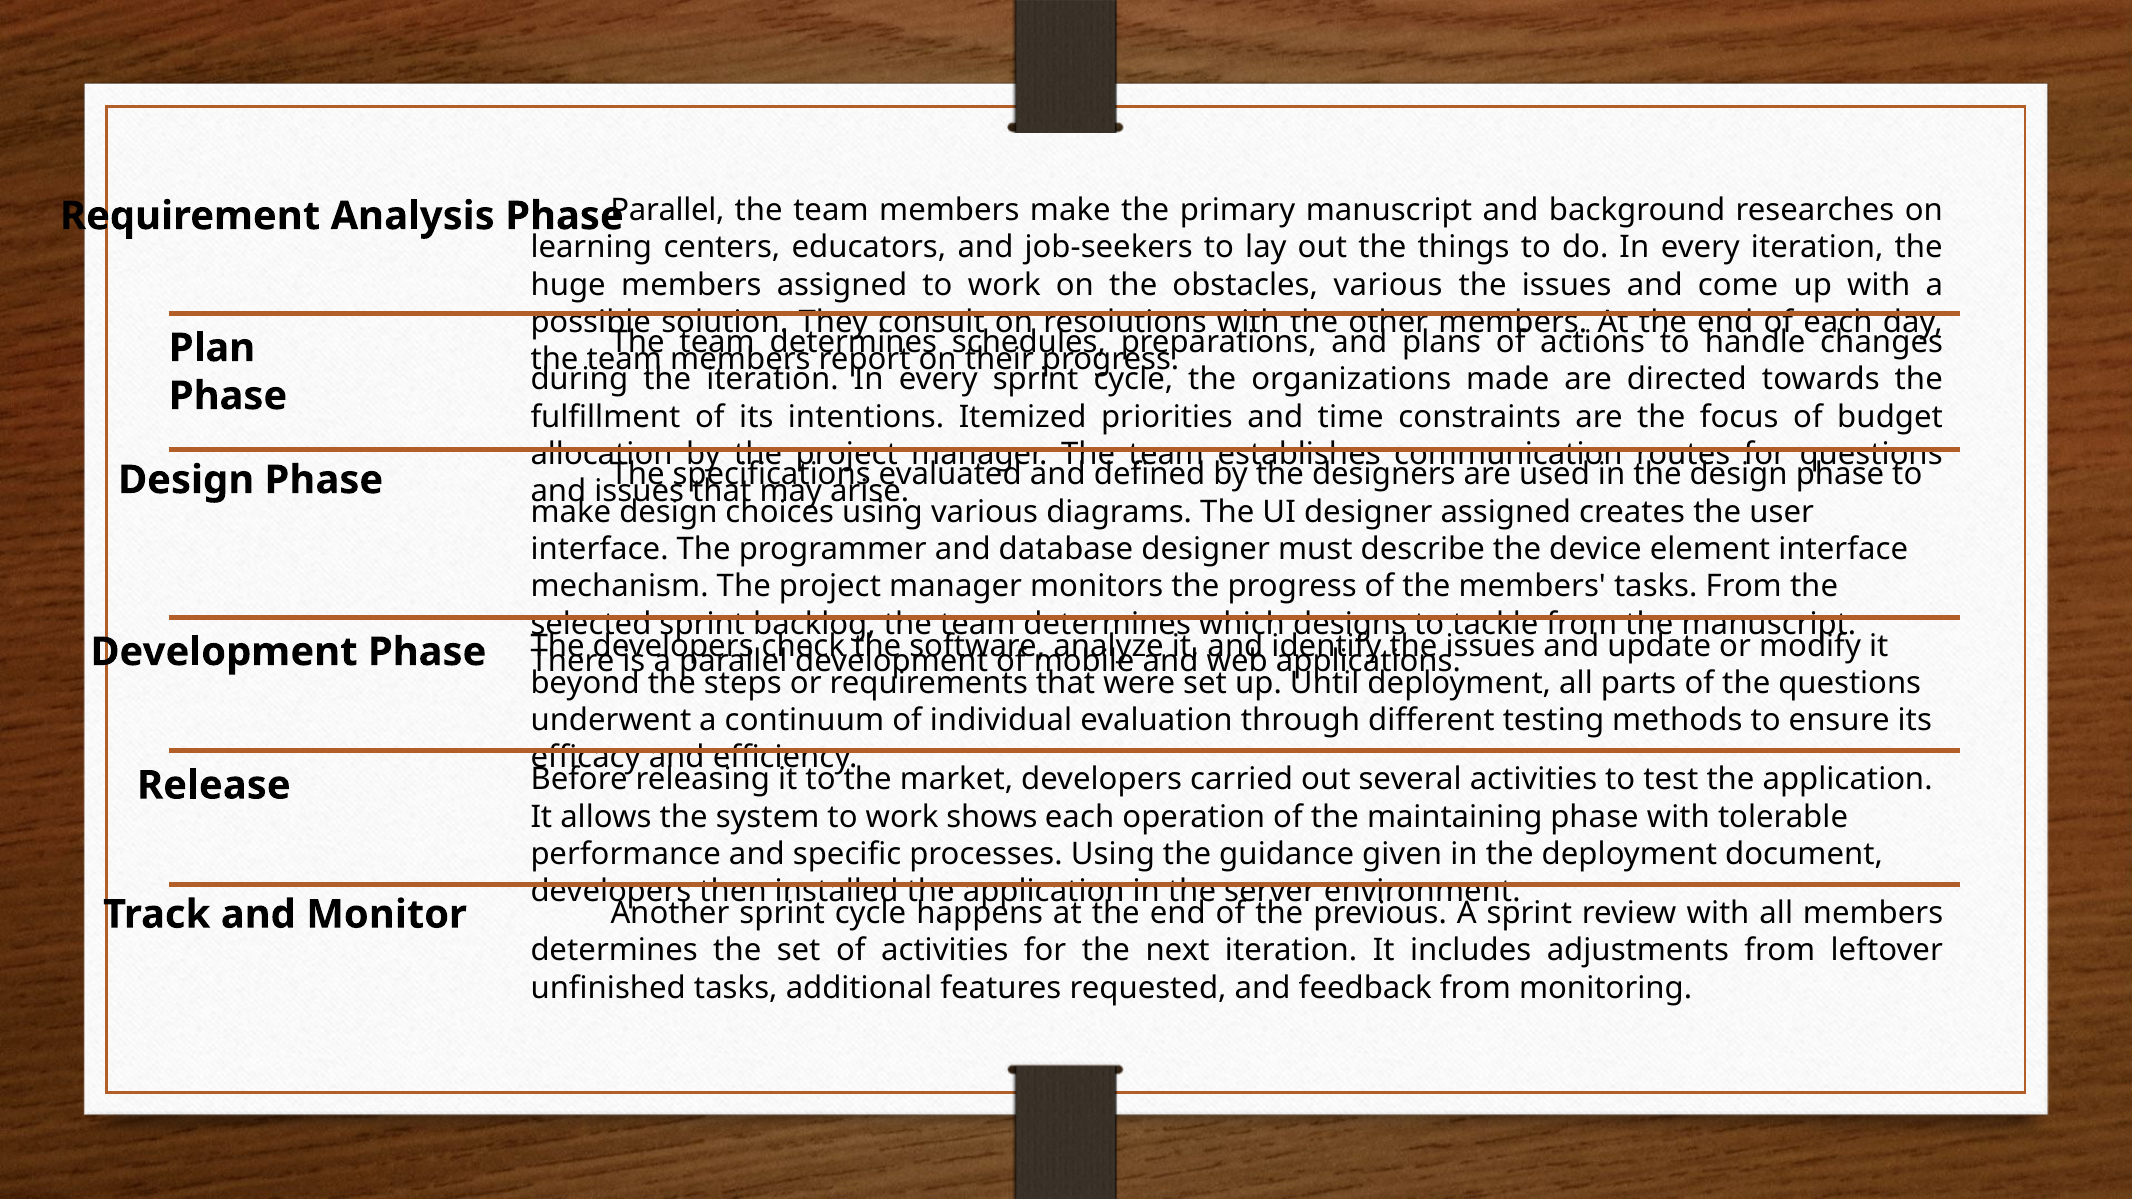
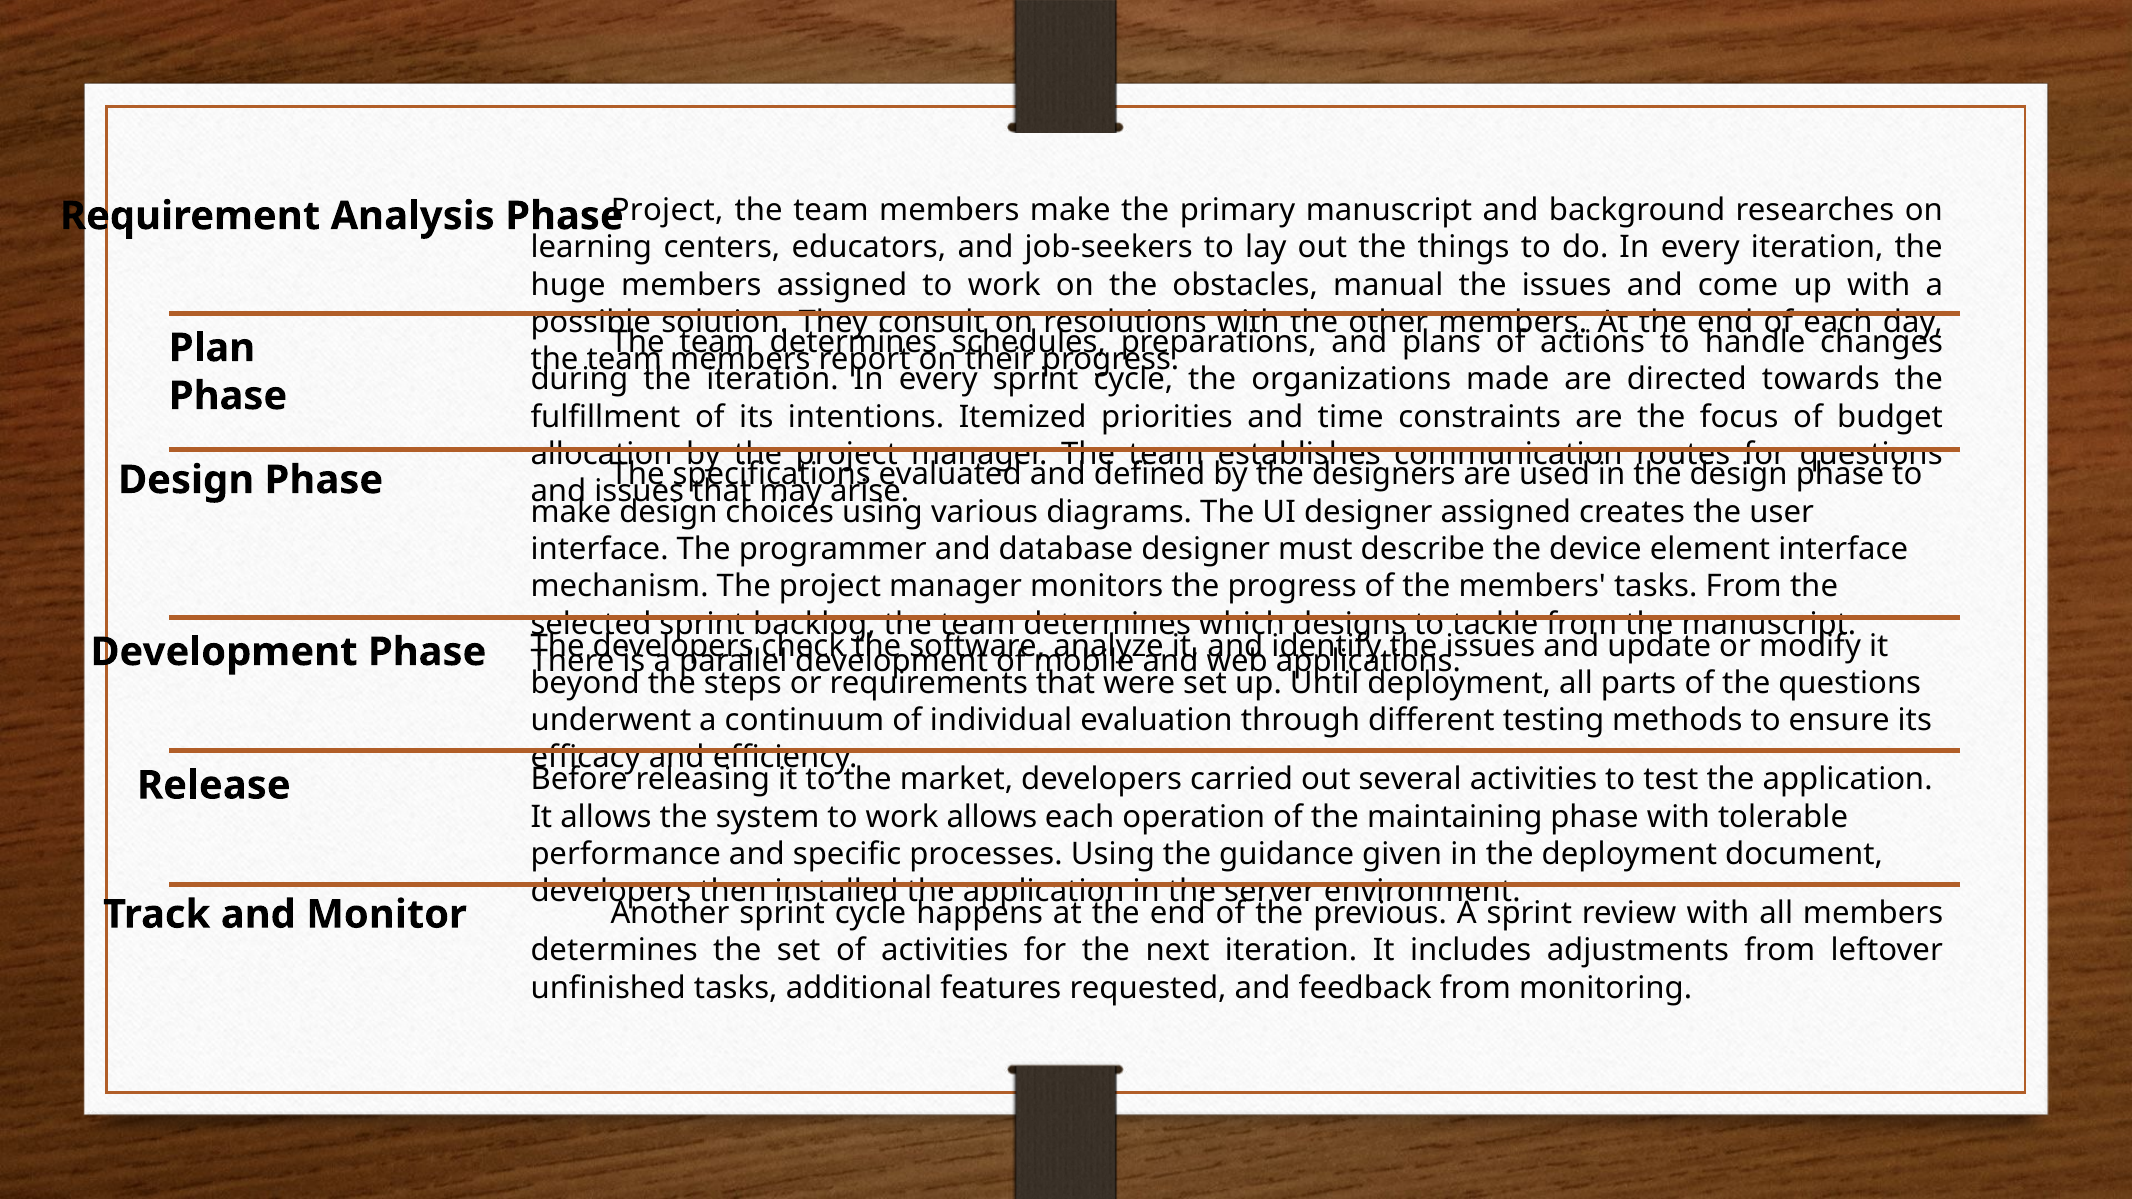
Parallel: Parallel -> Project (667, 210)
obstacles various: various -> manual (1388, 285)
work shows: shows -> allows (992, 817)
